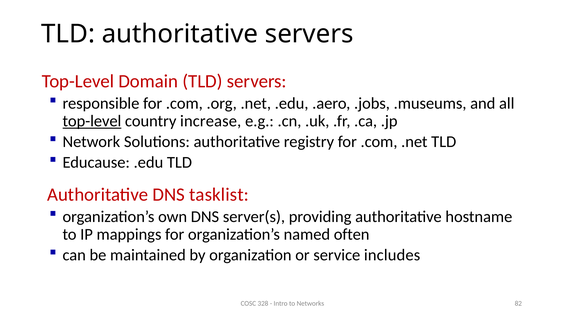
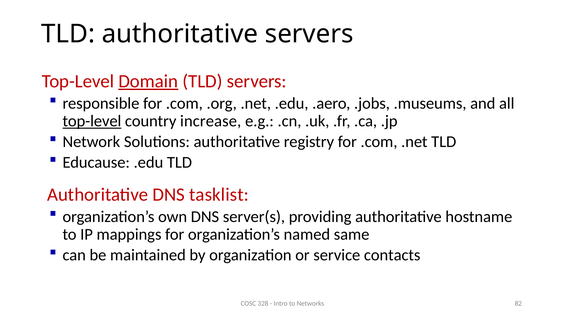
Domain underline: none -> present (148, 81)
often: often -> same (352, 234)
includes: includes -> contacts (392, 255)
